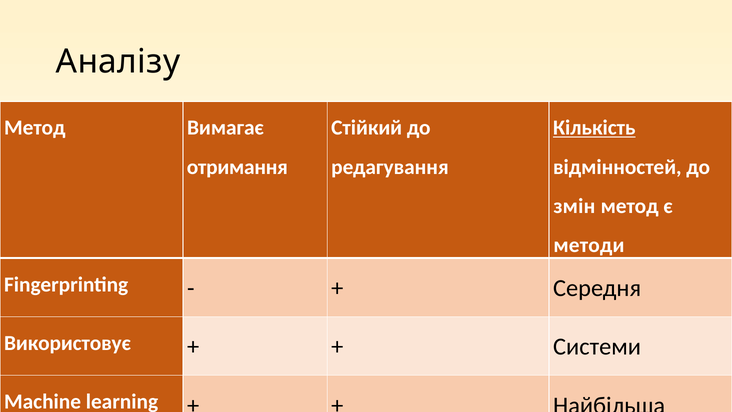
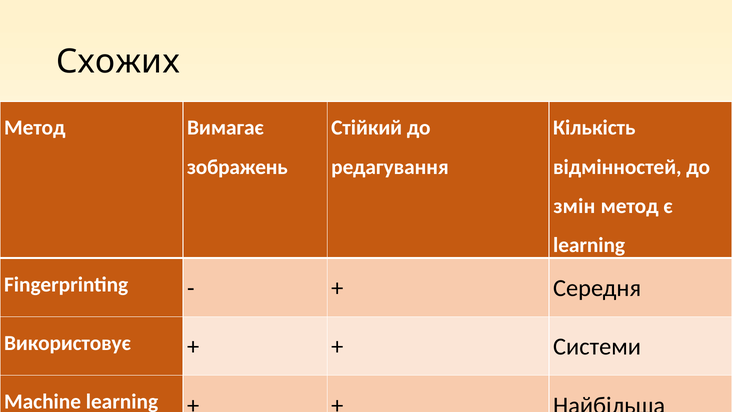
Аналізу: Аналізу -> Схожих (118, 61)
Кількість underline: present -> none (594, 128)
отримання: отримання -> зображень (237, 167)
методи: методи -> learning (589, 245)
